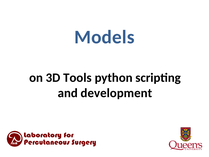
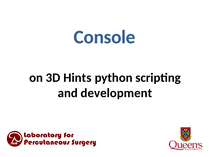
Models: Models -> Console (105, 37)
Tools: Tools -> Hints (77, 78)
